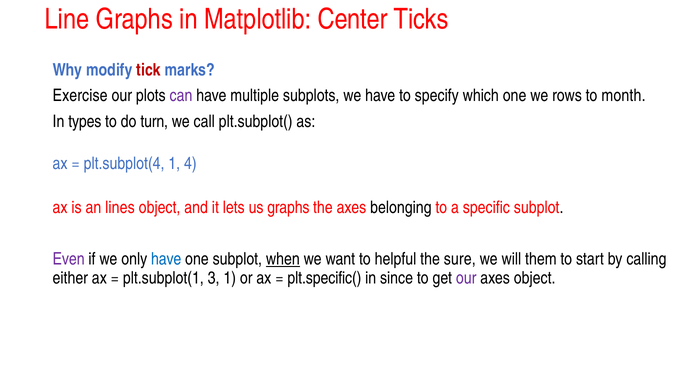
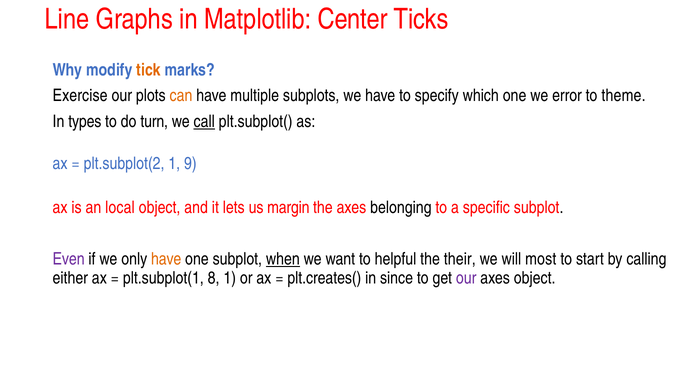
tick colour: red -> orange (149, 70)
can colour: purple -> orange (181, 96)
rows: rows -> error (567, 96)
month: month -> theme (624, 96)
call underline: none -> present (204, 121)
plt.subplot(4: plt.subplot(4 -> plt.subplot(2 (124, 164)
4: 4 -> 9 (190, 164)
lines: lines -> local (120, 208)
us graphs: graphs -> margin (288, 208)
have colour: blue -> orange (166, 259)
sure: sure -> their (460, 259)
them: them -> most (541, 259)
3: 3 -> 8 (214, 278)
plt.specific(: plt.specific( -> plt.creates( (324, 278)
